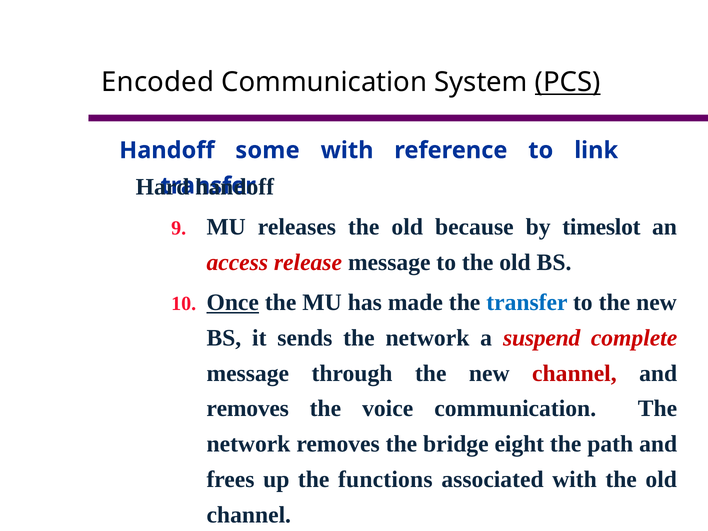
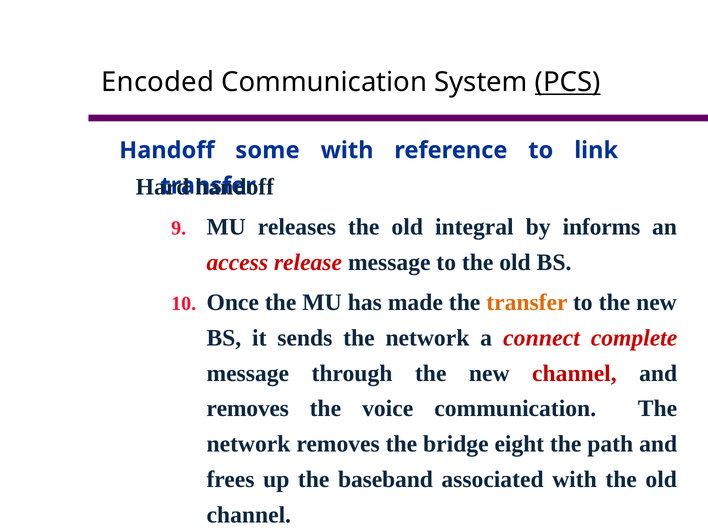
because: because -> integral (474, 227)
timeslot: timeslot -> informs (601, 227)
Once underline: present -> none (233, 303)
transfer colour: blue -> orange (527, 303)
suspend: suspend -> connect (542, 338)
functions: functions -> baseband (385, 480)
